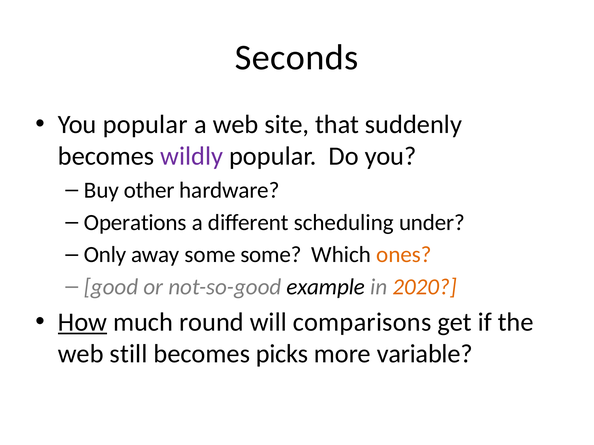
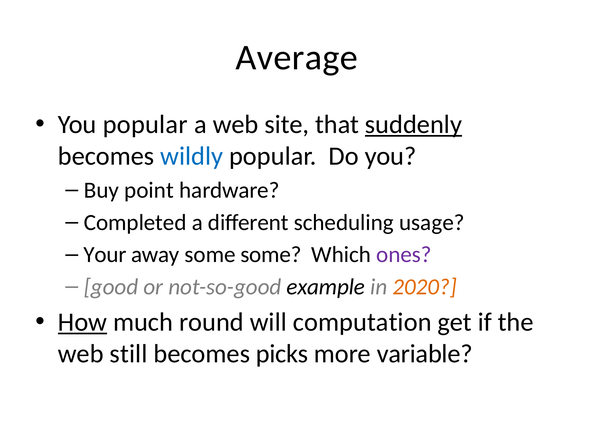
Seconds: Seconds -> Average (297, 58)
suddenly underline: none -> present (413, 125)
wildly colour: purple -> blue (192, 156)
other: other -> point (149, 190)
Operations: Operations -> Completed (135, 223)
under: under -> usage (432, 223)
Only: Only -> Your (105, 255)
ones colour: orange -> purple (404, 255)
comparisons: comparisons -> computation (362, 323)
